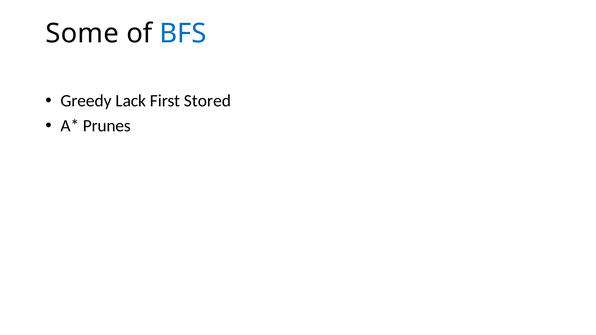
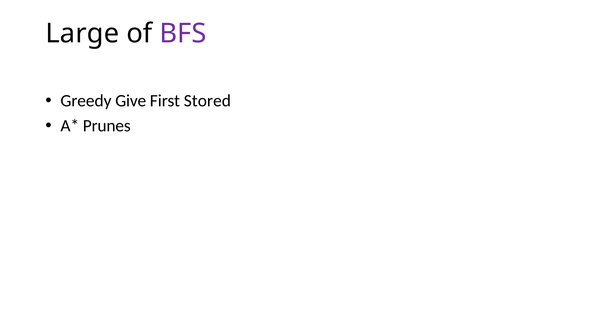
Some: Some -> Large (82, 34)
BFS colour: blue -> purple (183, 34)
Lack: Lack -> Give (131, 101)
